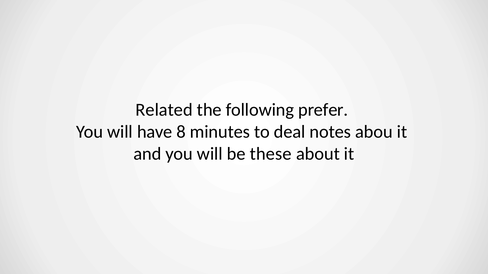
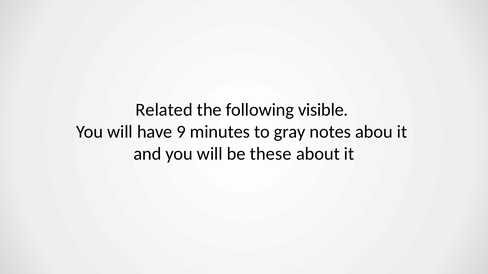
prefer: prefer -> visible (323, 110)
8: 8 -> 9 (181, 132)
deal: deal -> gray (290, 132)
